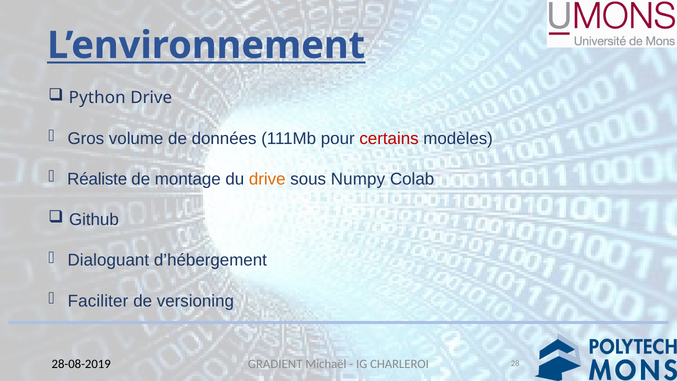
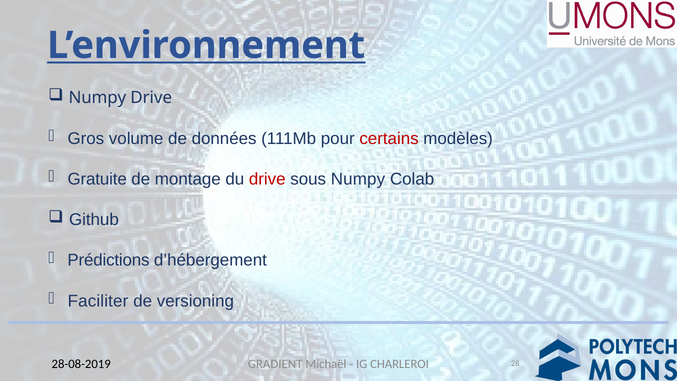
Python: Python -> Numpy (97, 98)
Réaliste: Réaliste -> Gratuite (97, 179)
drive colour: orange -> red (267, 179)
Dialoguant: Dialoguant -> Prédictions (108, 260)
